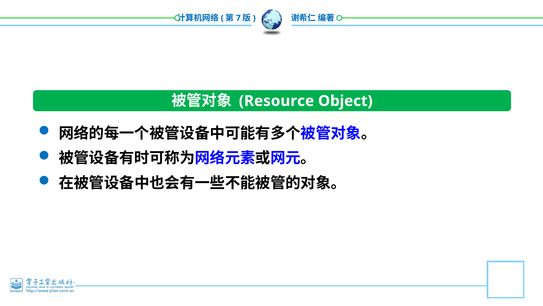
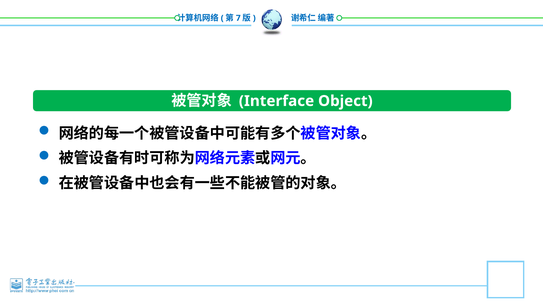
Resource: Resource -> Interface (276, 101)
